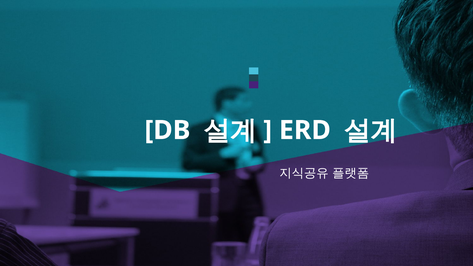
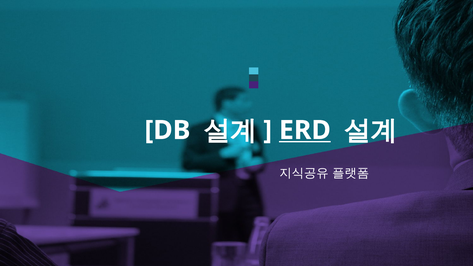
ERD underline: none -> present (305, 130)
